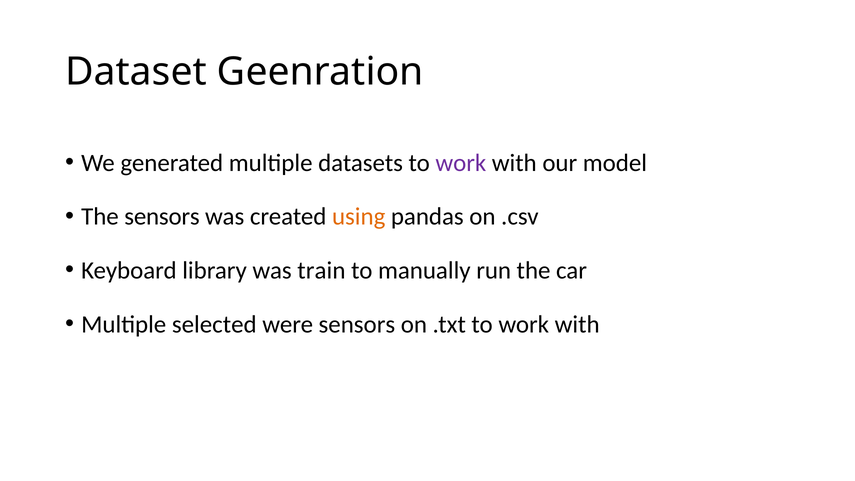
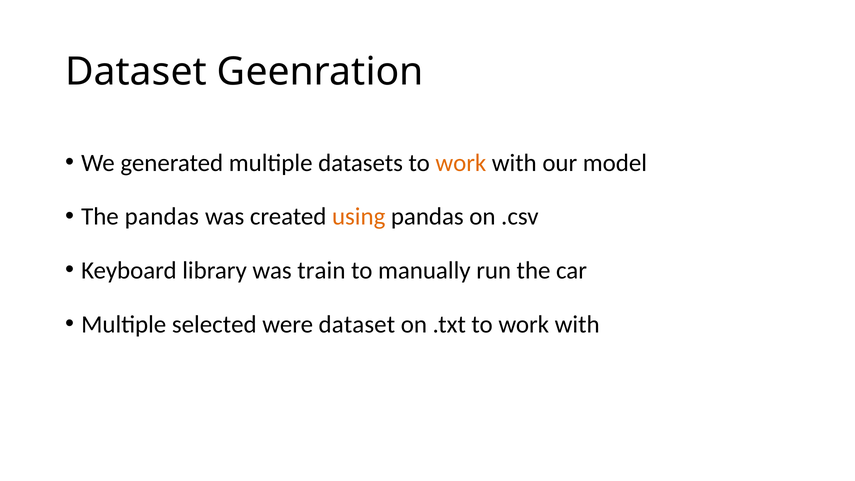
work colour: purple -> orange (461, 163)
The sensors: sensors -> pandas (162, 217)
were sensors: sensors -> dataset (357, 324)
